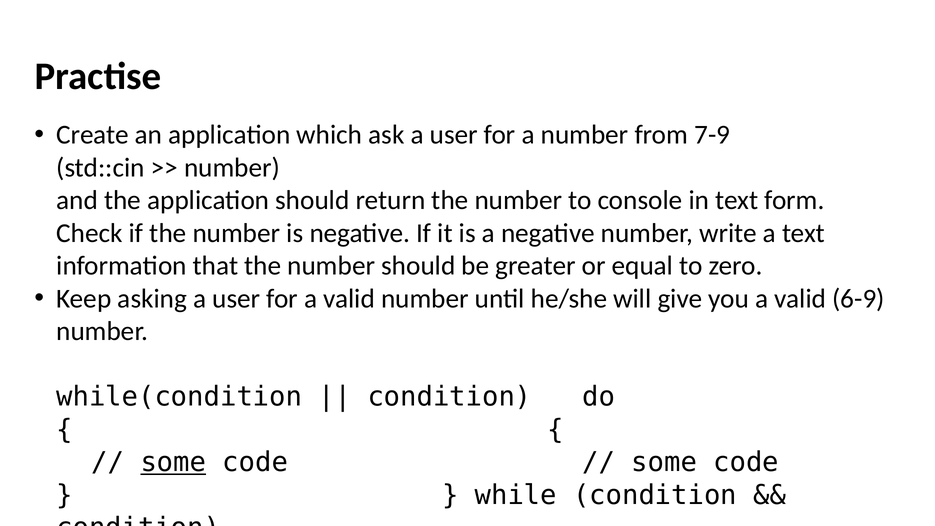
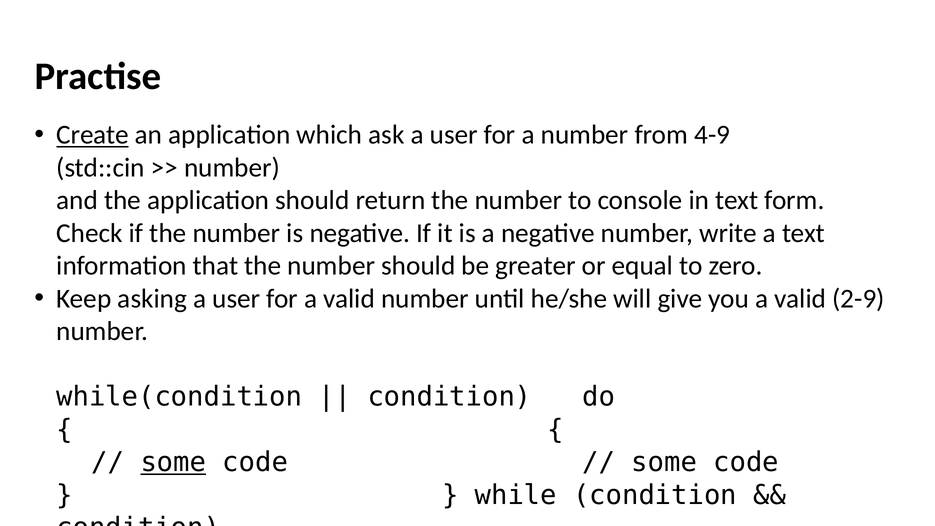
Create underline: none -> present (93, 135)
7-9: 7-9 -> 4-9 (712, 135)
6-9: 6-9 -> 2-9 (858, 299)
